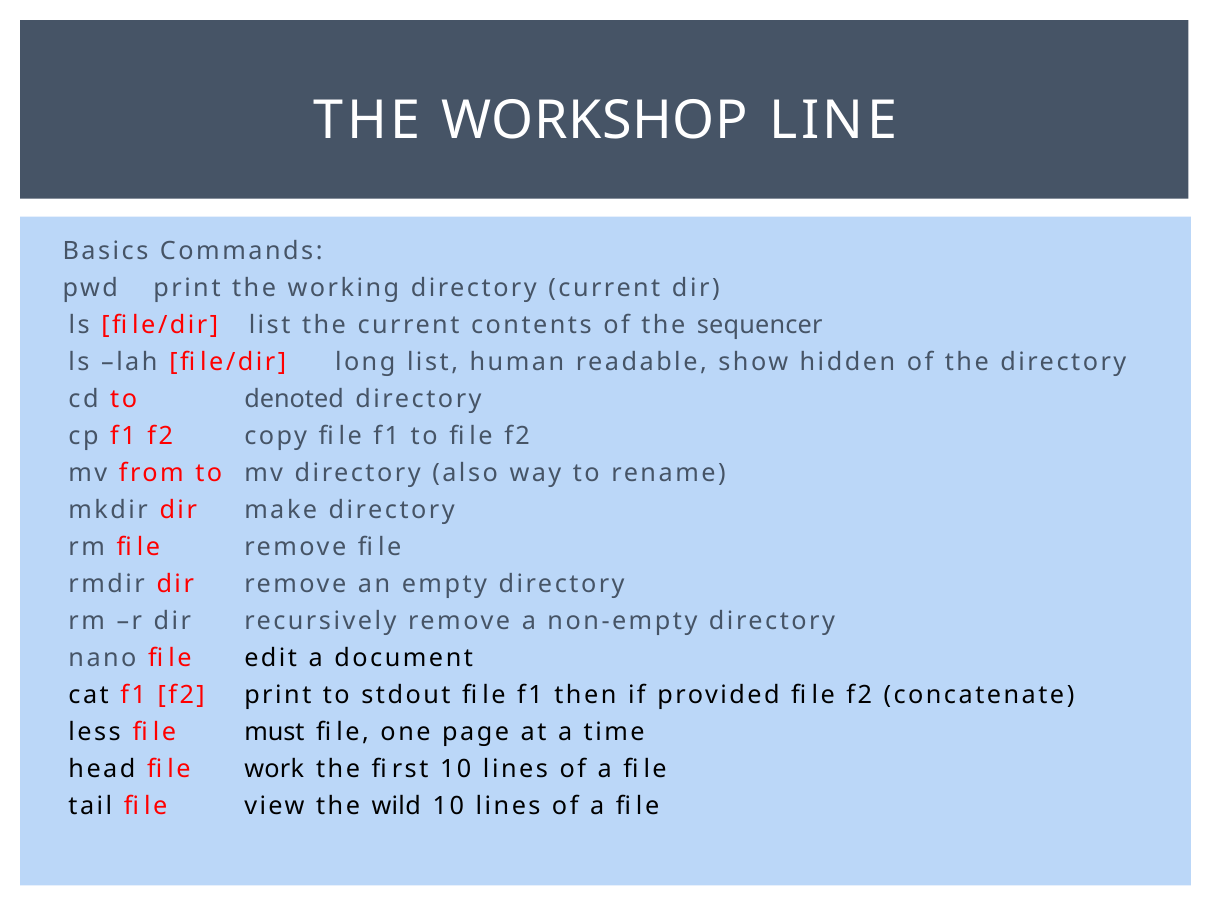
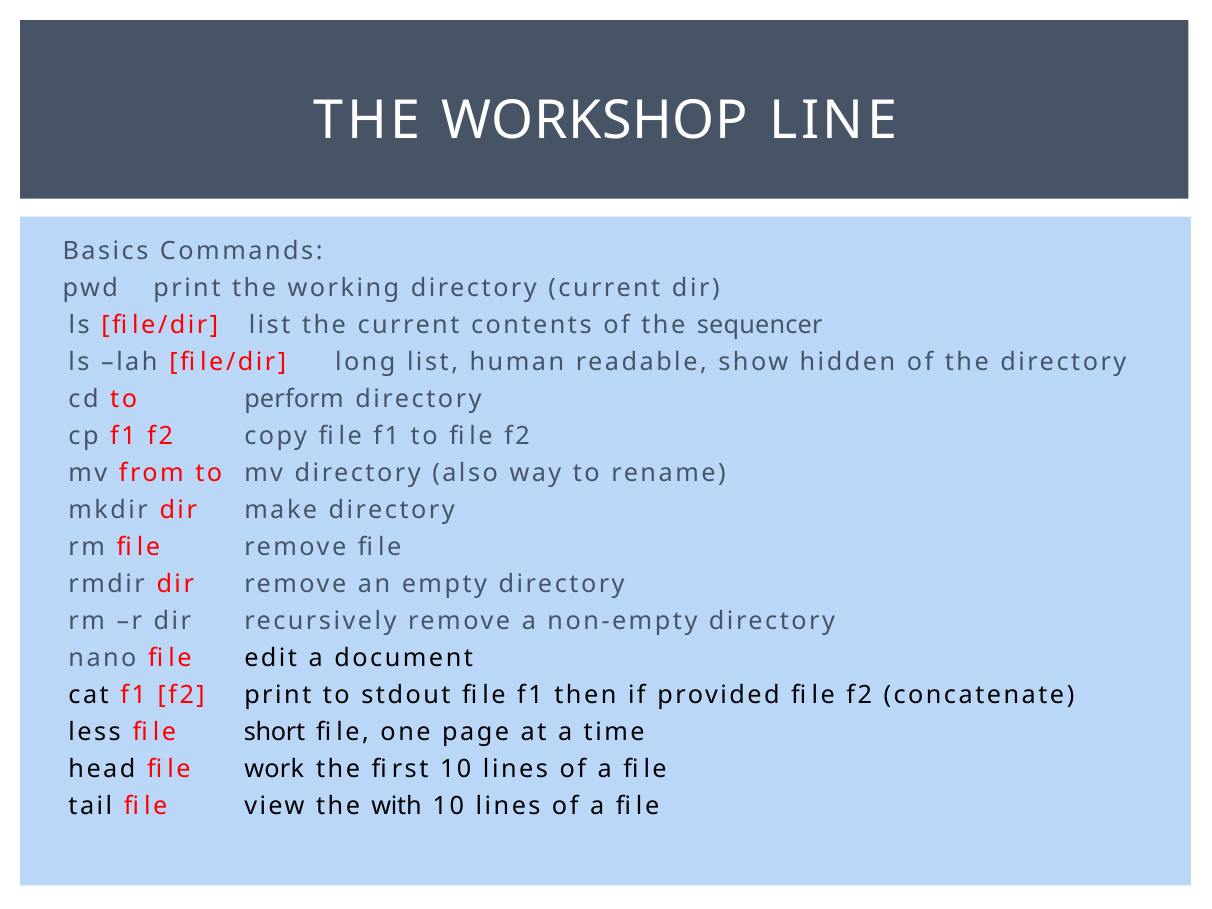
denoted: denoted -> perform (294, 399)
must: must -> short (275, 732)
wild: wild -> with (396, 806)
